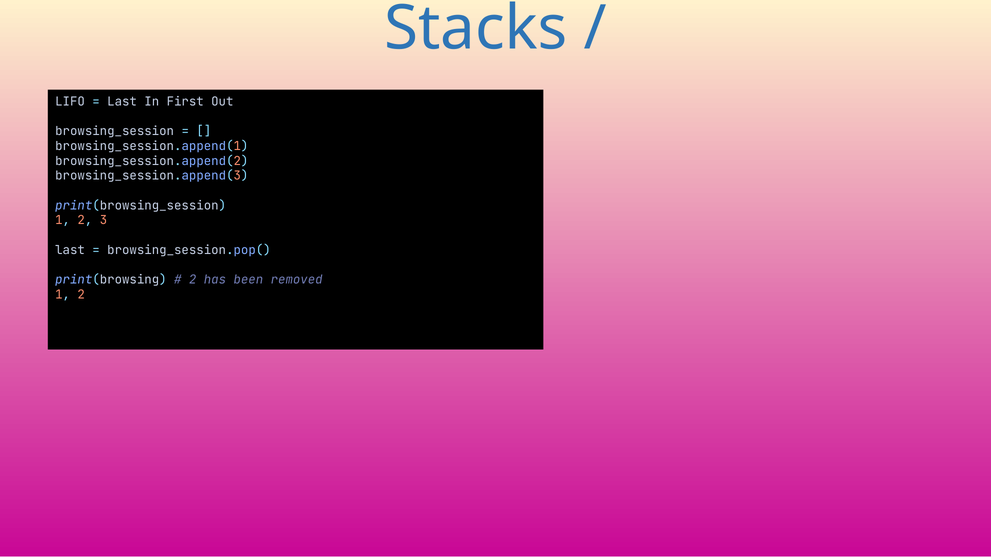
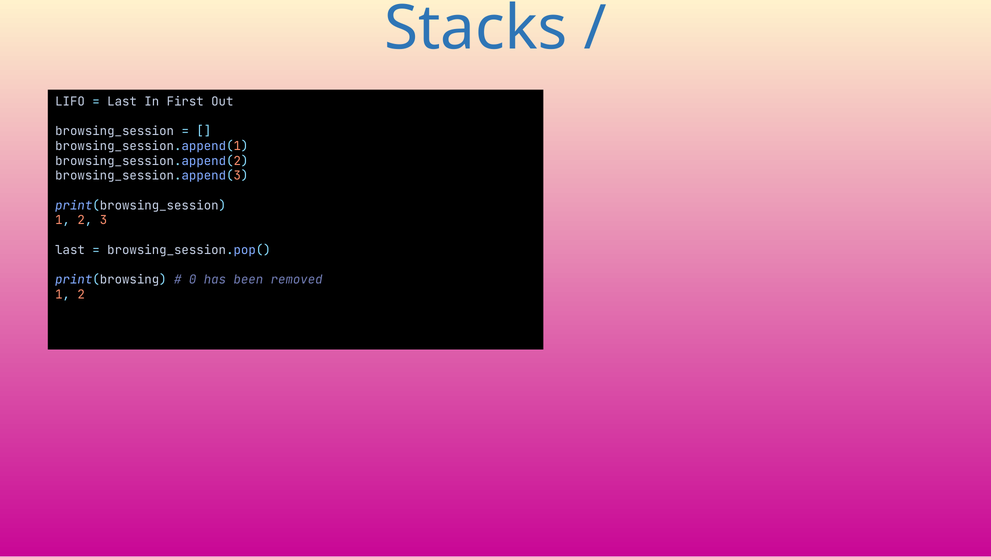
2: 2 -> 0 (193, 280)
